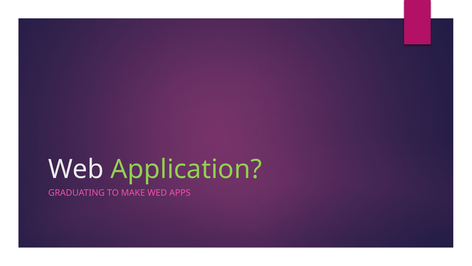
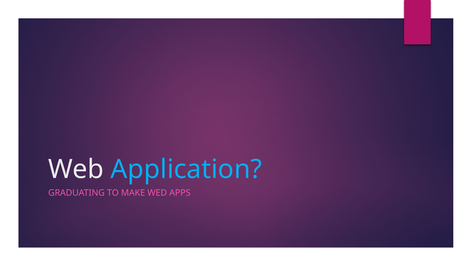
Application colour: light green -> light blue (186, 169)
